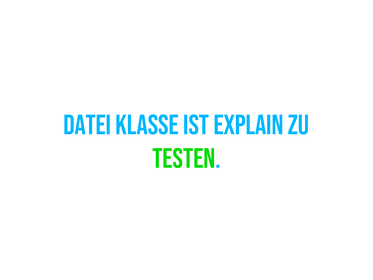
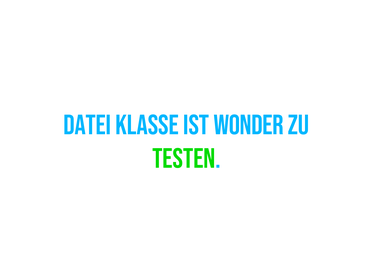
explain: explain -> wonder (249, 125)
